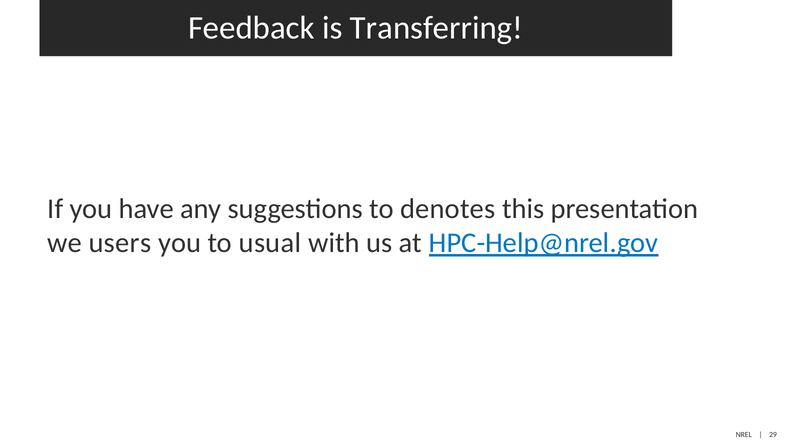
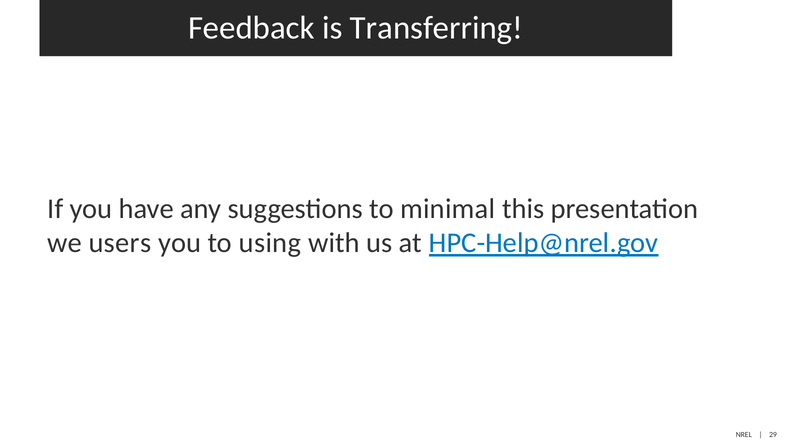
denotes: denotes -> minimal (448, 209)
usual: usual -> using (270, 243)
